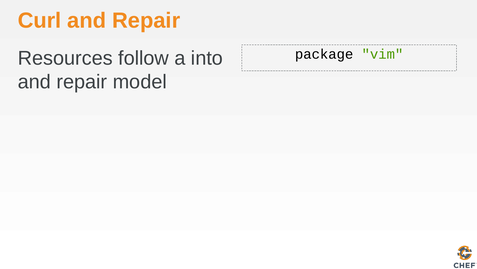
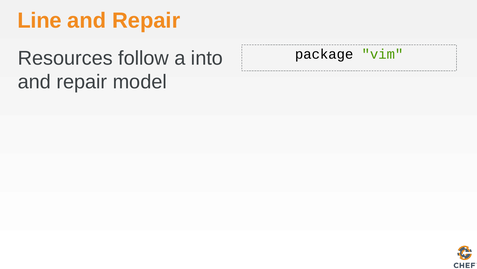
Curl: Curl -> Line (40, 21)
